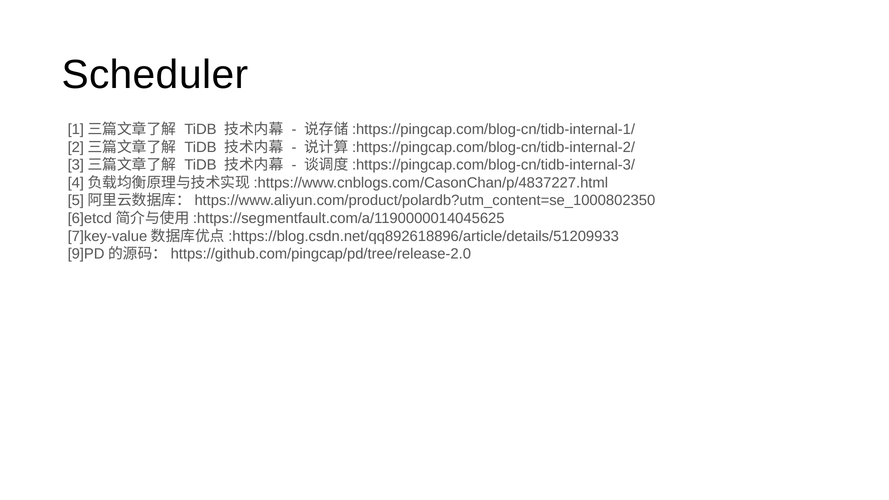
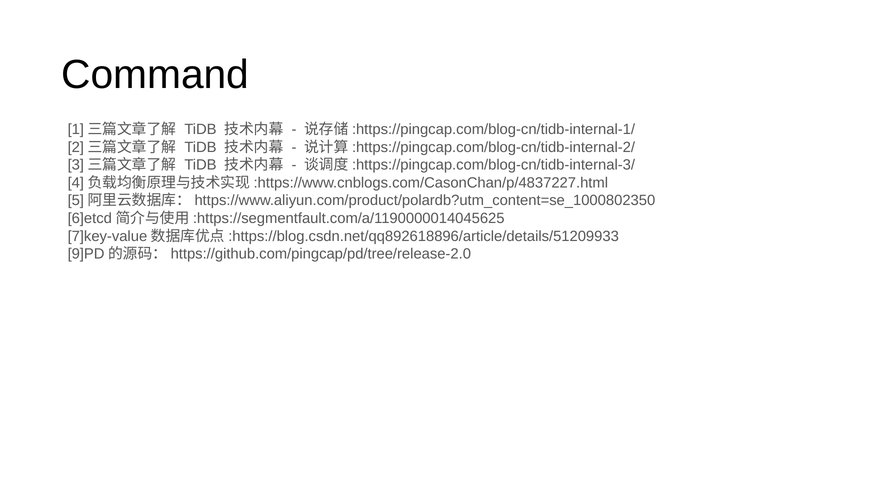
Scheduler: Scheduler -> Command (155, 75)
